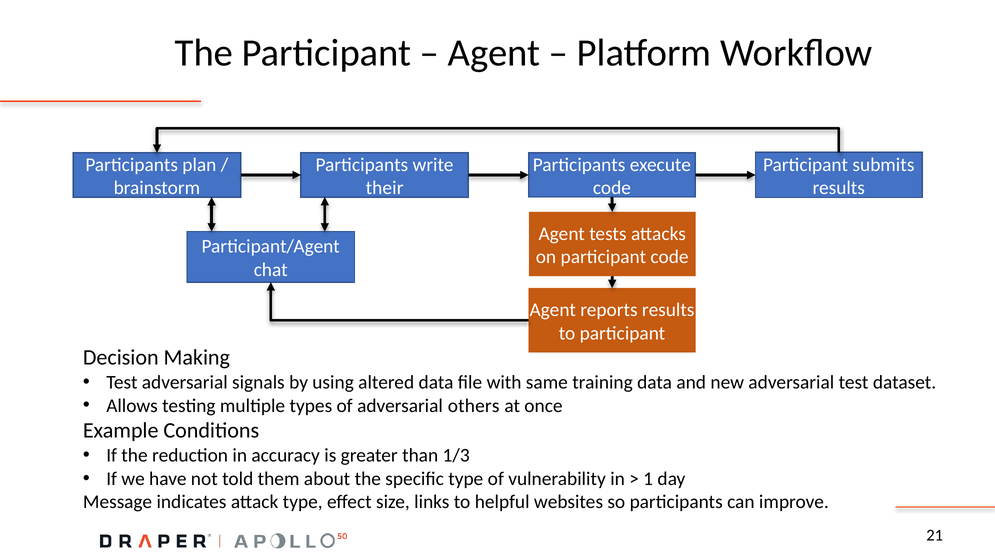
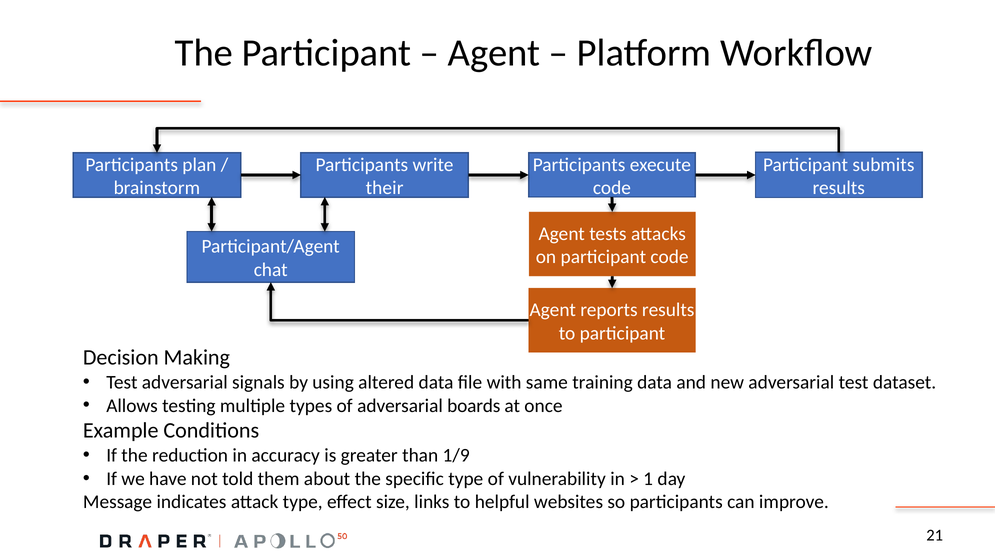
others: others -> boards (474, 405)
1/3: 1/3 -> 1/9 (456, 455)
